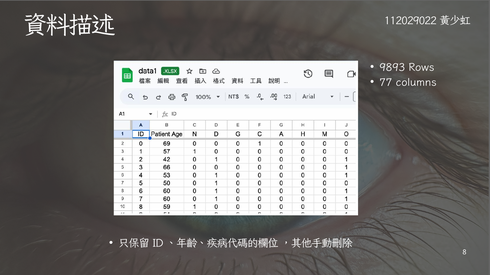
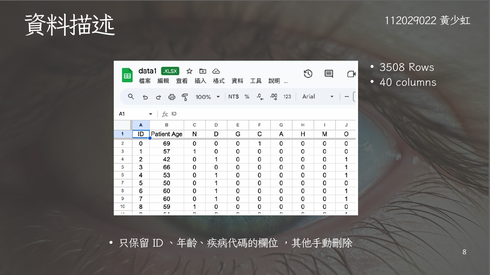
9893: 9893 -> 3508 (392, 67)
77: 77 -> 40 (386, 83)
